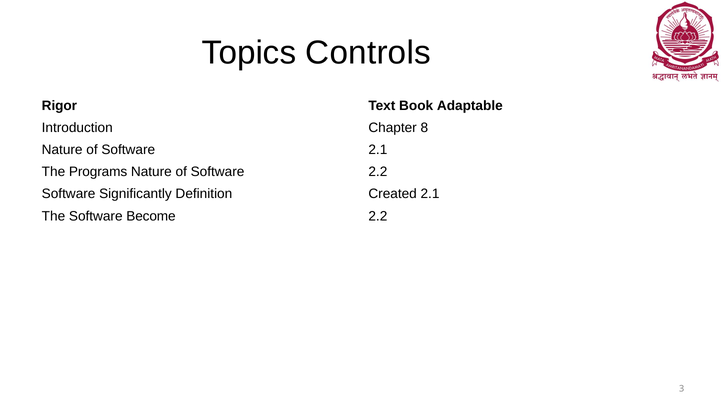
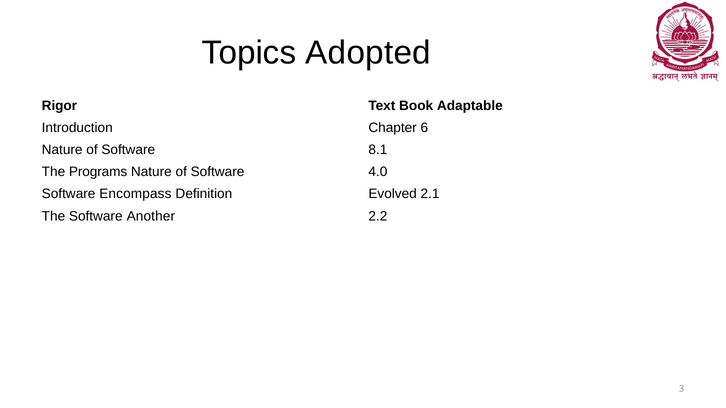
Controls: Controls -> Adopted (368, 53)
8: 8 -> 6 (424, 128)
Software 2.1: 2.1 -> 8.1 (378, 150)
Software 2.2: 2.2 -> 4.0 (378, 172)
Significantly: Significantly -> Encompass (135, 194)
Created: Created -> Evolved (393, 194)
Become: Become -> Another (151, 216)
